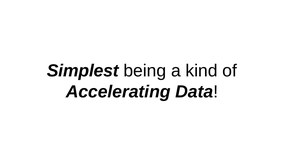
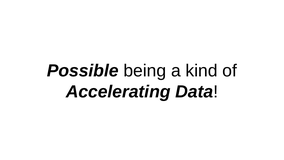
Simplest: Simplest -> Possible (83, 71)
